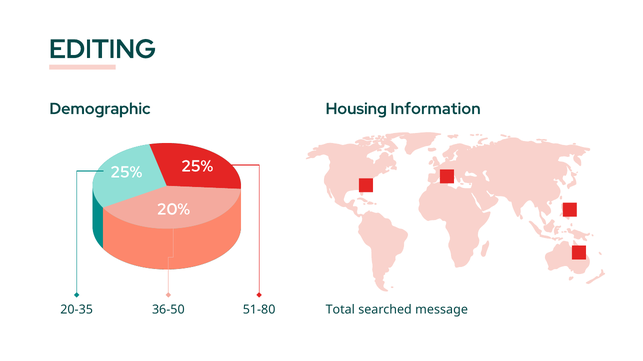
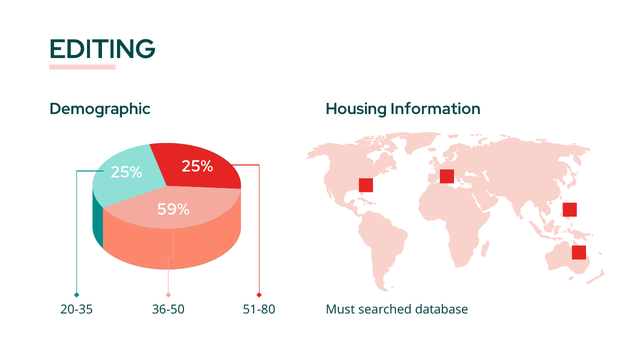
20%: 20% -> 59% (173, 210)
Total: Total -> Must (340, 310)
message: message -> database (442, 310)
